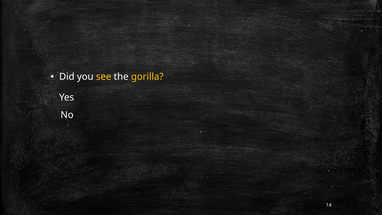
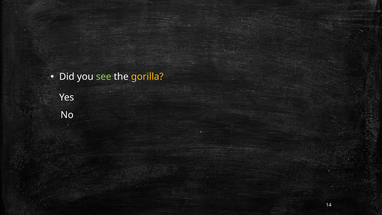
see colour: yellow -> light green (104, 77)
